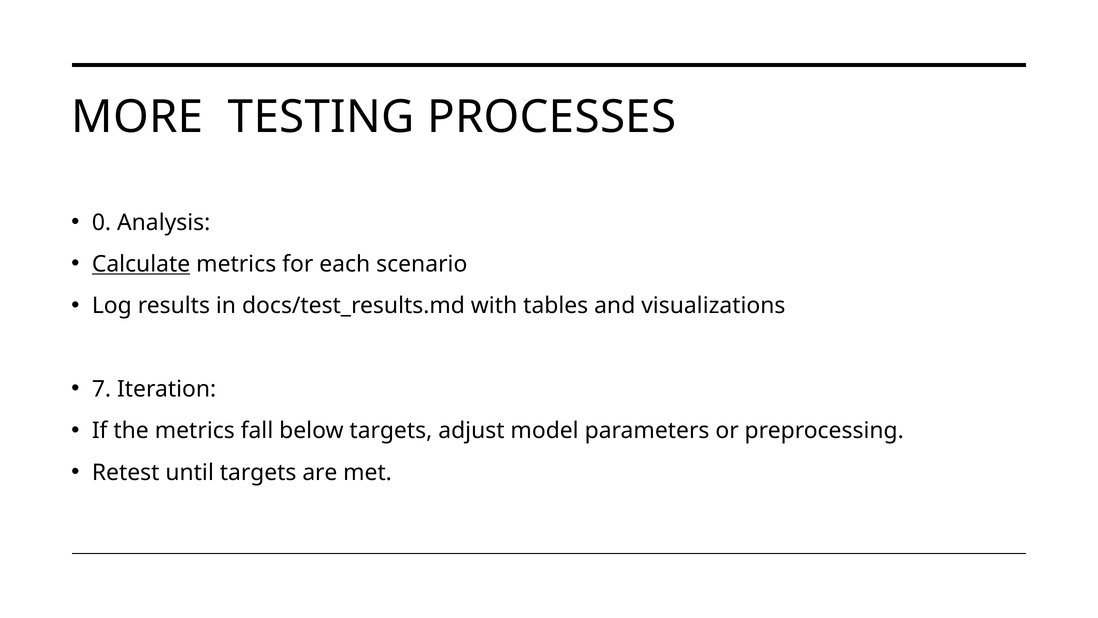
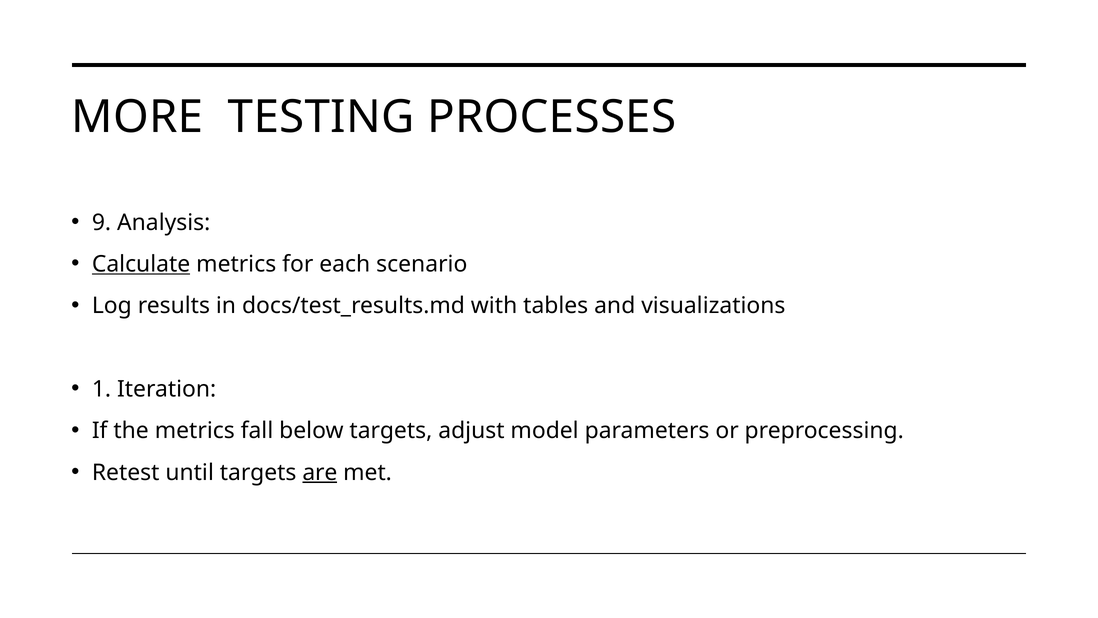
0: 0 -> 9 (102, 222)
7: 7 -> 1 (102, 389)
are underline: none -> present (320, 472)
